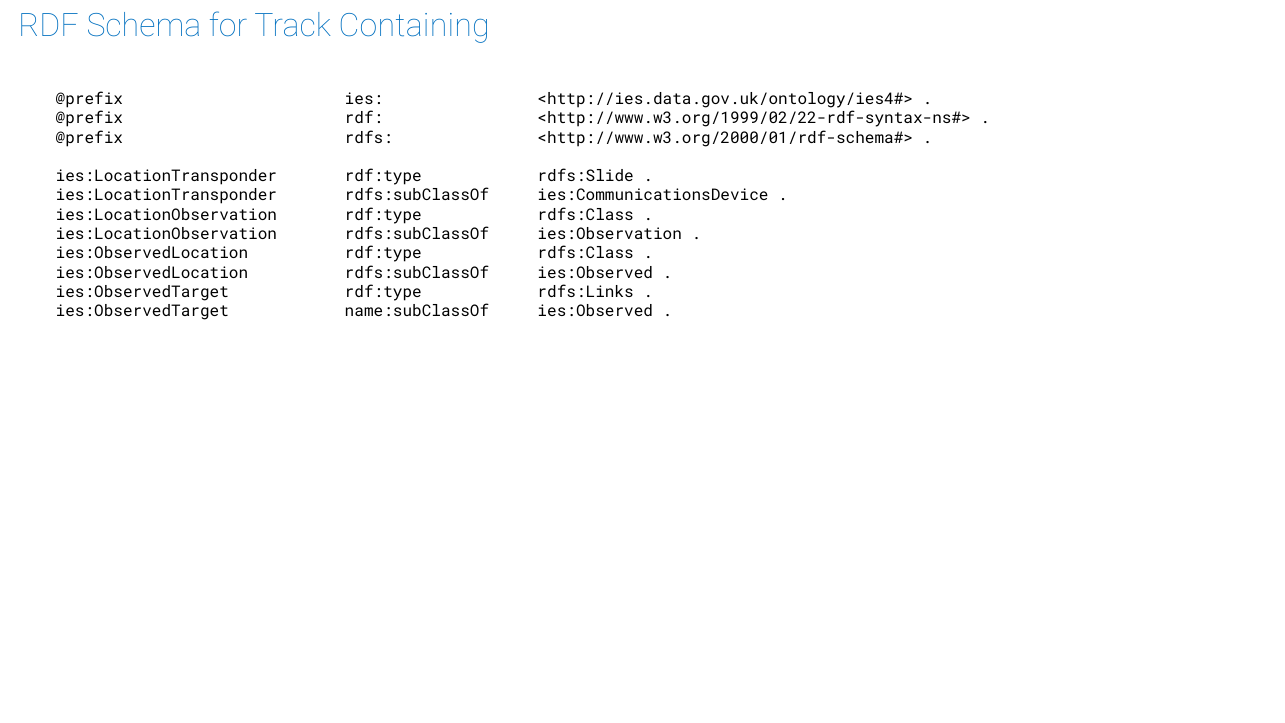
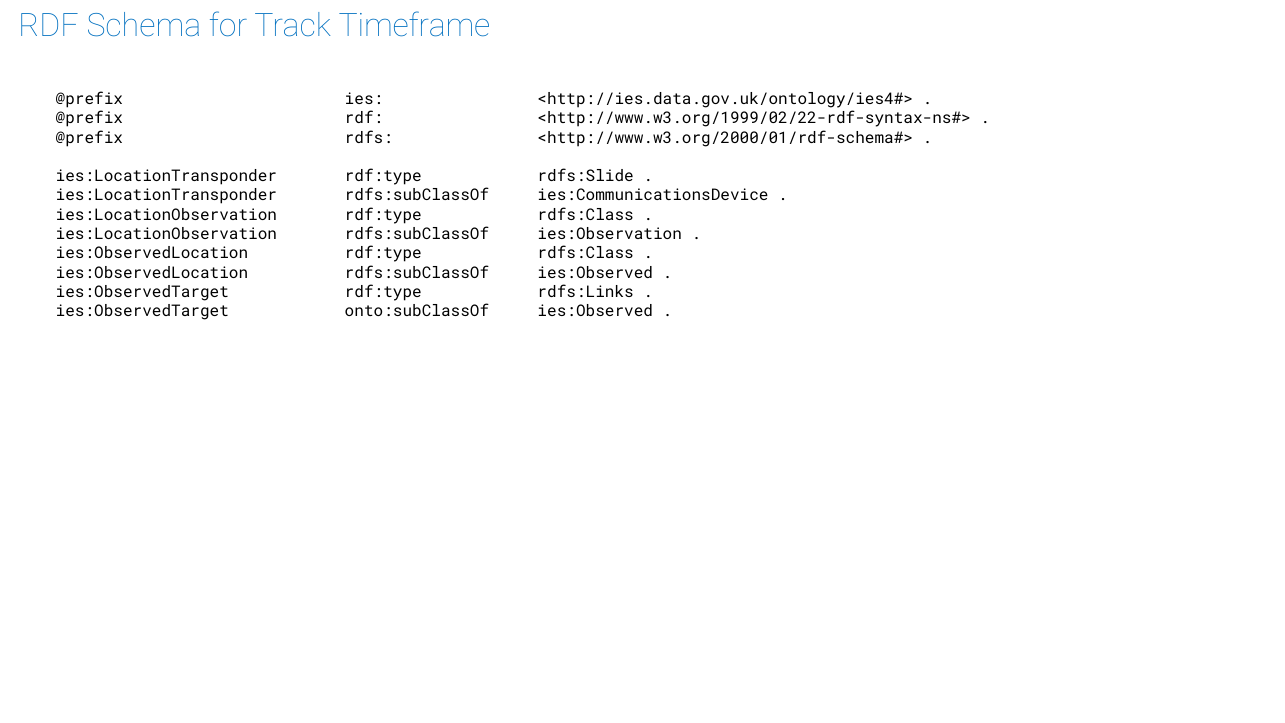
Containing: Containing -> Timeframe (414, 26)
name:subClassOf: name:subClassOf -> onto:subClassOf (417, 311)
